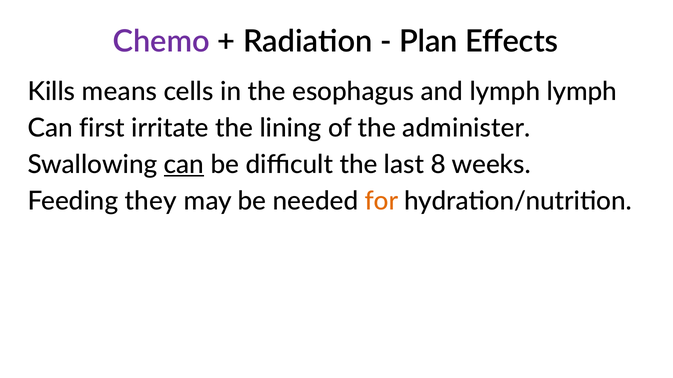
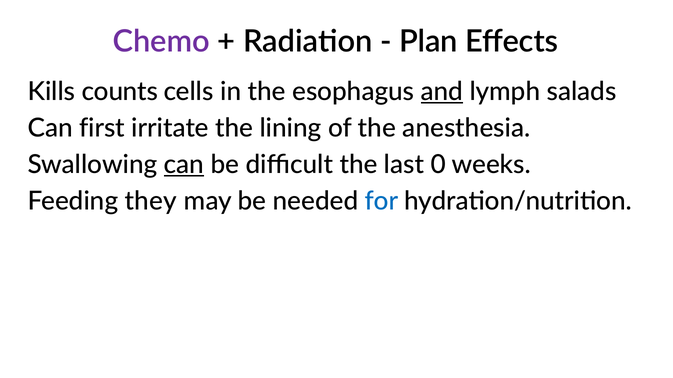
means: means -> counts (120, 92)
and underline: none -> present (442, 92)
lymph lymph: lymph -> salads (582, 92)
administer: administer -> anesthesia (466, 128)
8: 8 -> 0 (438, 165)
for colour: orange -> blue (382, 202)
